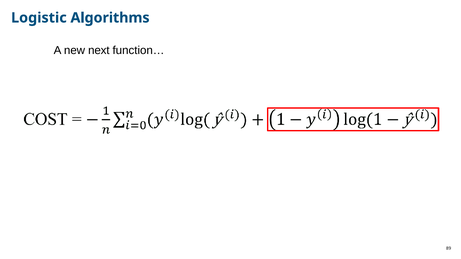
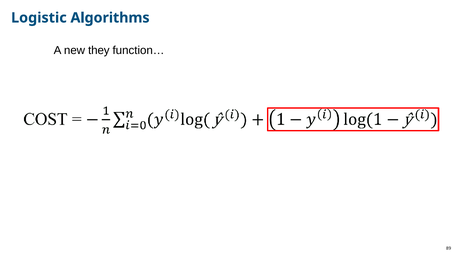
next: next -> they (99, 51)
